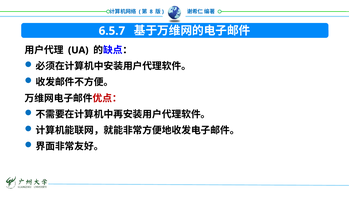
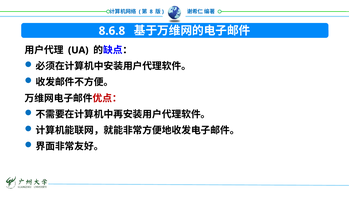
6.5.7: 6.5.7 -> 8.6.8 (112, 31)
